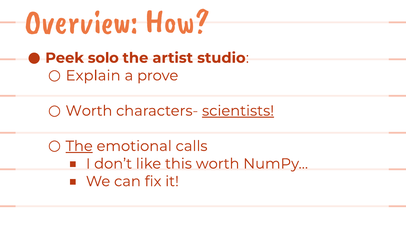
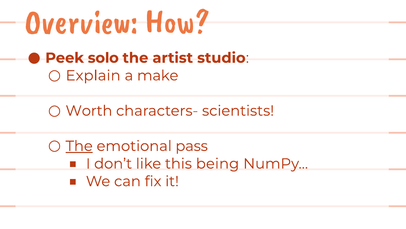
prove: prove -> make (158, 75)
scientists underline: present -> none (238, 111)
calls: calls -> pass (192, 146)
this worth: worth -> being (218, 163)
